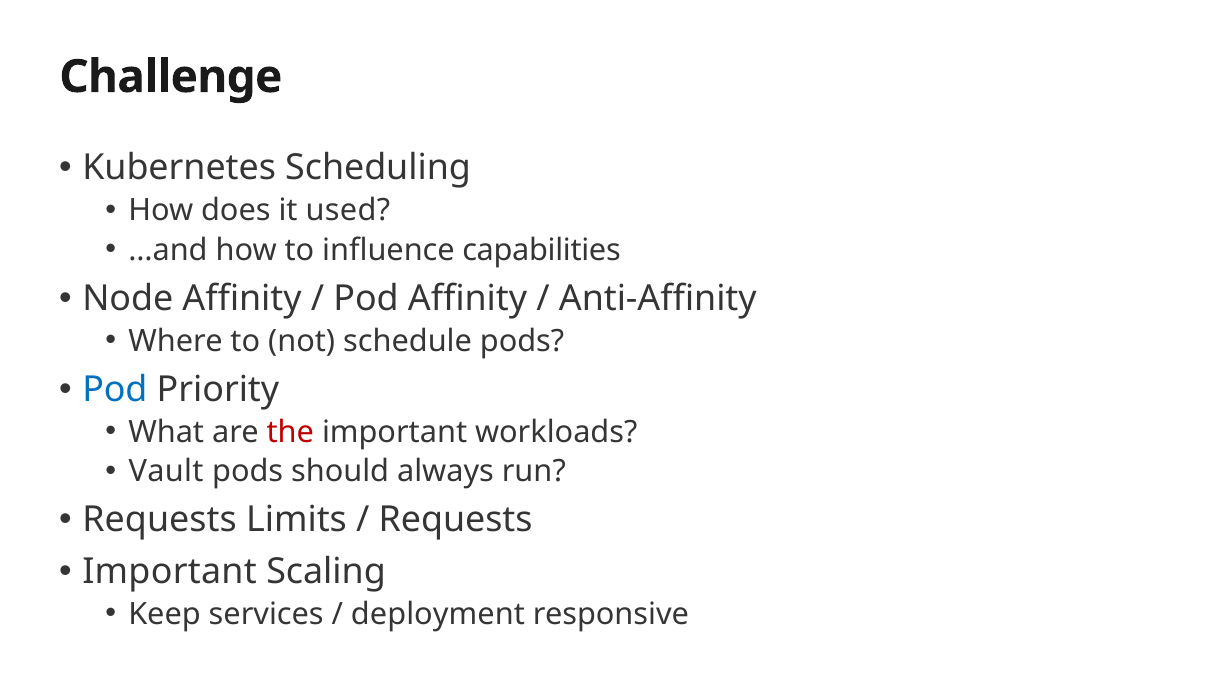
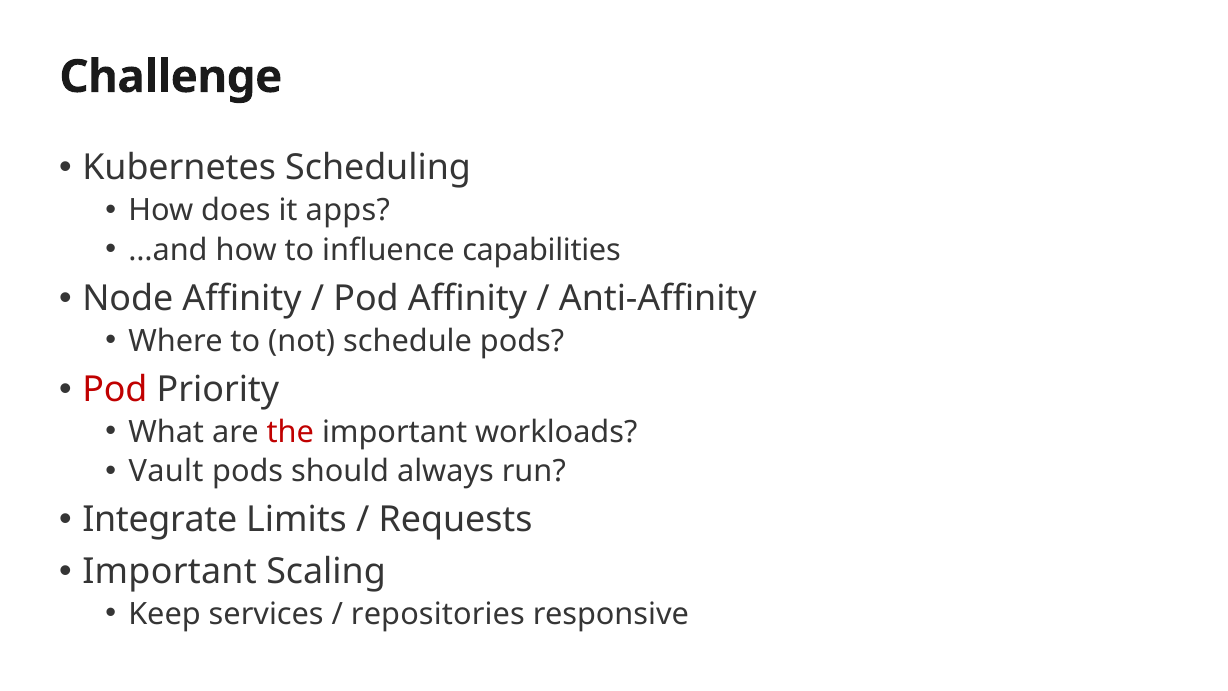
used: used -> apps (348, 210)
Pod colour: blue -> red (115, 389)
Requests: Requests -> Integrate (160, 520)
deployment: deployment -> repositories (438, 614)
